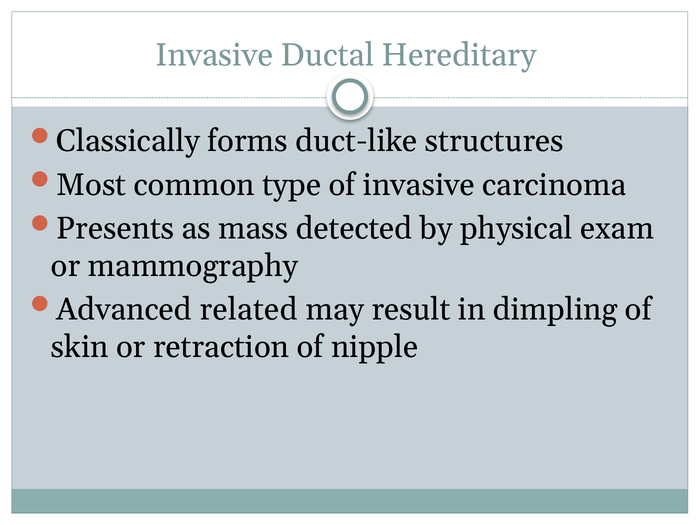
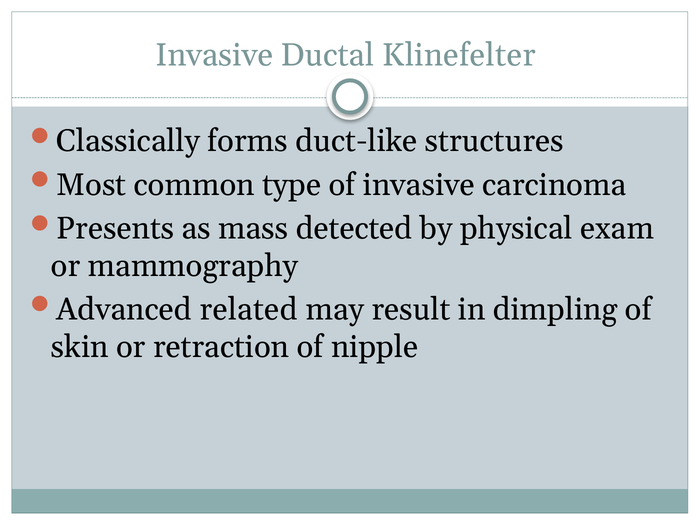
Hereditary: Hereditary -> Klinefelter (459, 55)
